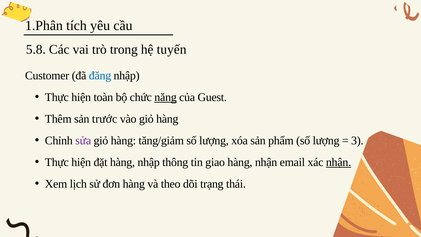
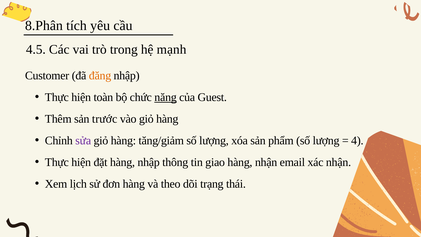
1.Phân: 1.Phân -> 8.Phân (44, 26)
5.8: 5.8 -> 4.5 (36, 49)
tuyến: tuyến -> mạnh (172, 49)
đăng colour: blue -> orange (100, 76)
3: 3 -> 4 (357, 140)
nhận underline: present -> none (339, 162)
